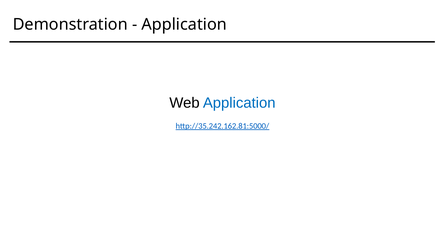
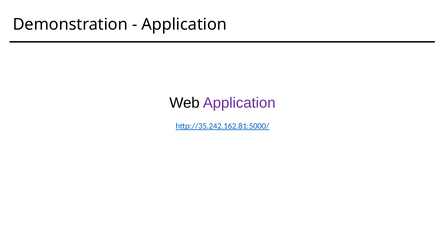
Application colour: blue -> purple (239, 102)
